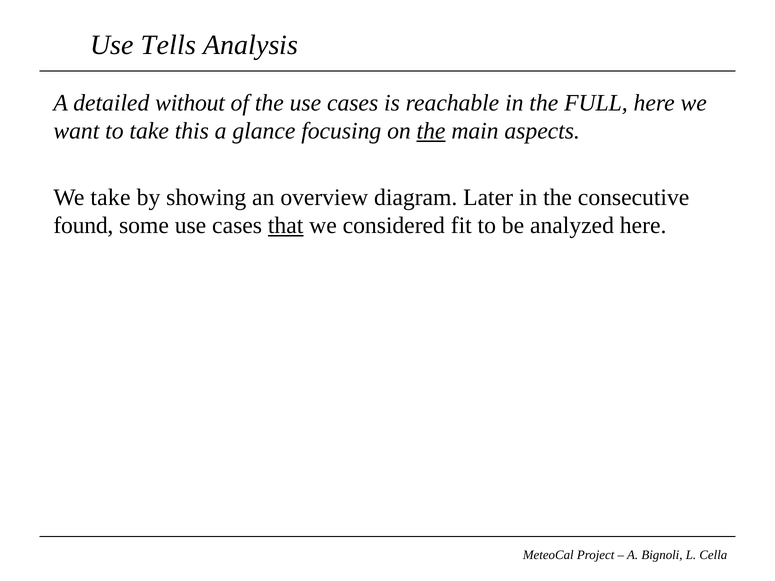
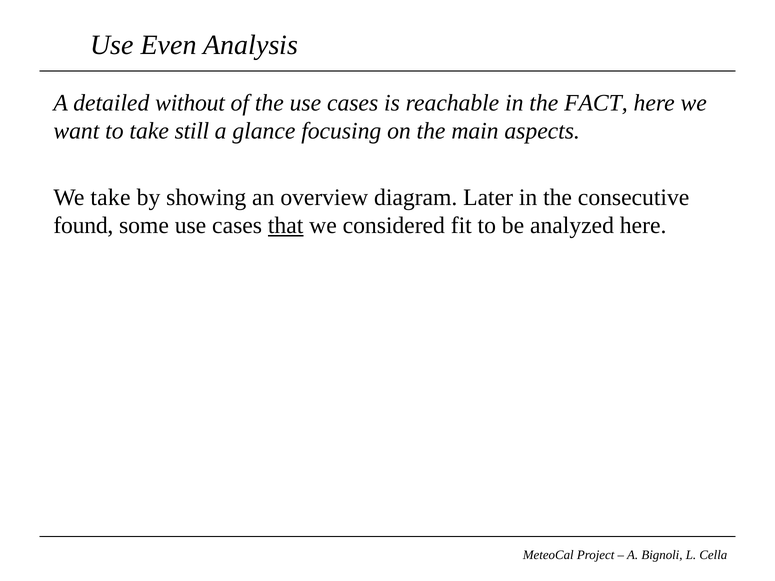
Tells: Tells -> Even (169, 45)
FULL: FULL -> FACT (596, 103)
this: this -> still (192, 131)
the underline: present -> none (431, 131)
